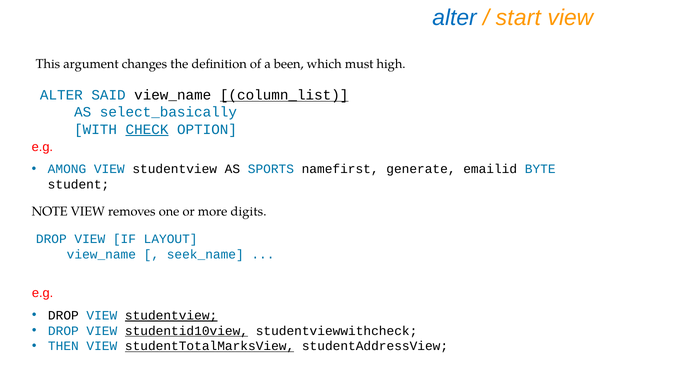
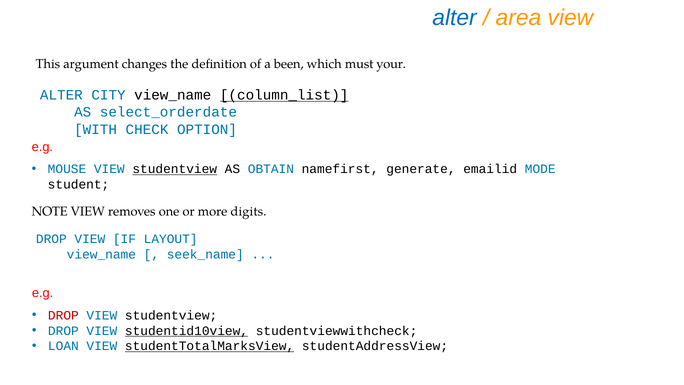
start: start -> area (518, 18)
high: high -> your (391, 64)
SAID: SAID -> CITY (109, 95)
select_basically: select_basically -> select_orderdate (168, 112)
CHECK underline: present -> none (147, 129)
AMONG: AMONG -> MOUSE (67, 169)
studentview underline: none -> present (175, 169)
SPORTS: SPORTS -> OBTAIN (271, 169)
BYTE: BYTE -> MODE (540, 169)
DROP colour: black -> red (63, 315)
studentview underline: present -> none (171, 315)
THEN: THEN -> LOAN (63, 346)
